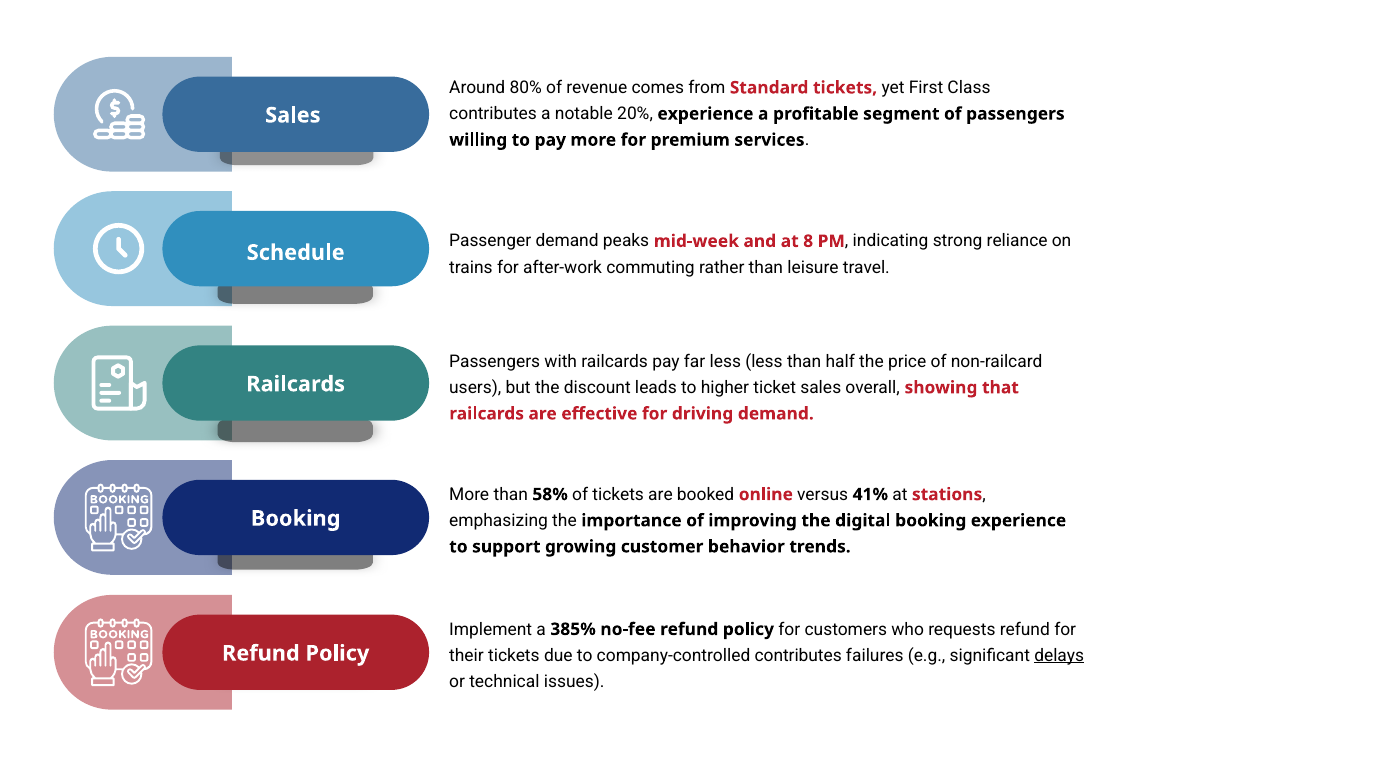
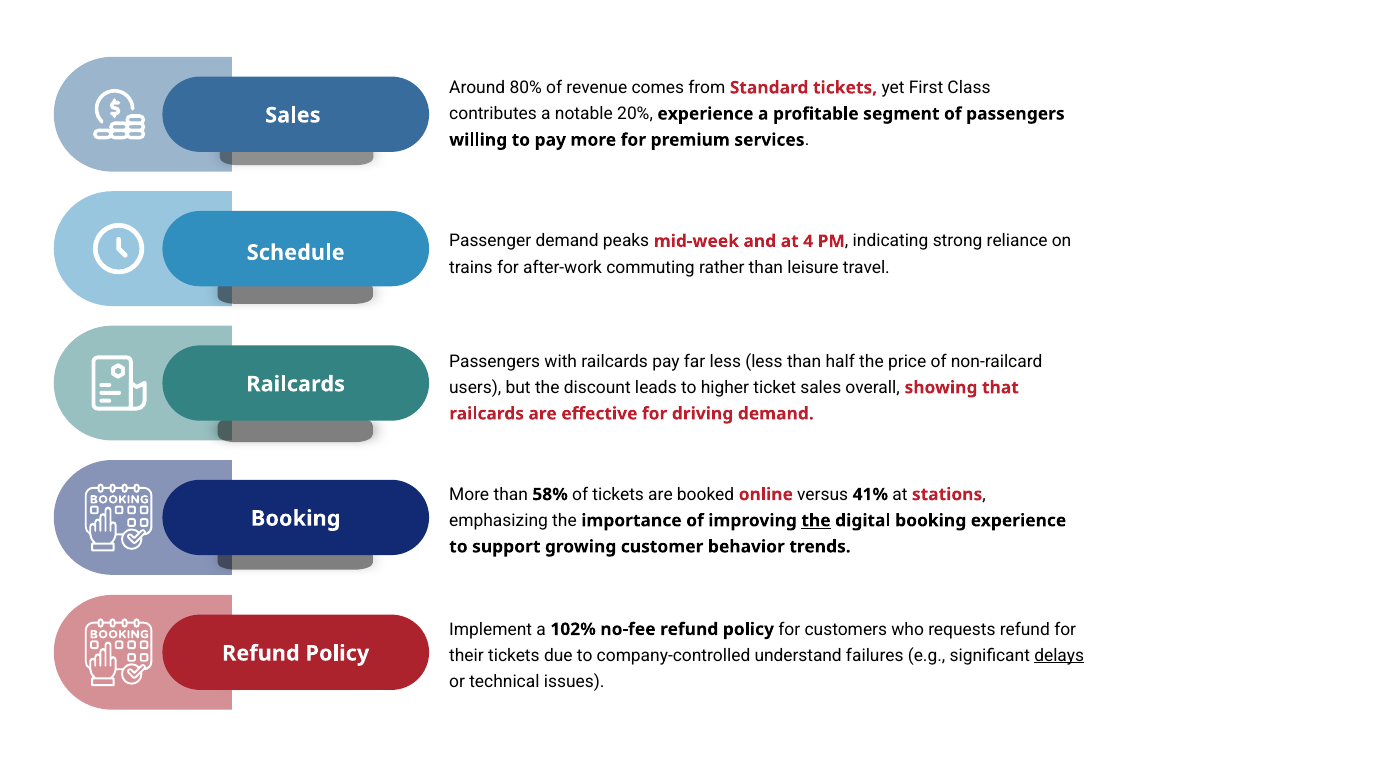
8: 8 -> 4 (808, 241)
the underline: none -> present (816, 520)
385%: 385% -> 102% (573, 629)
company-controlled contributes: contributes -> understand (798, 655)
